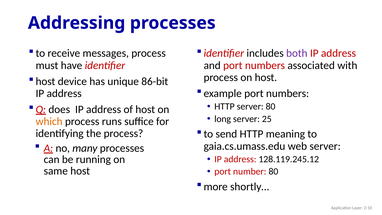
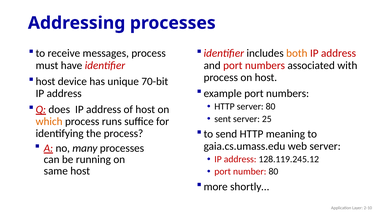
both colour: purple -> orange (297, 53)
86-bit: 86-bit -> 70-bit (155, 81)
long: long -> sent (223, 119)
